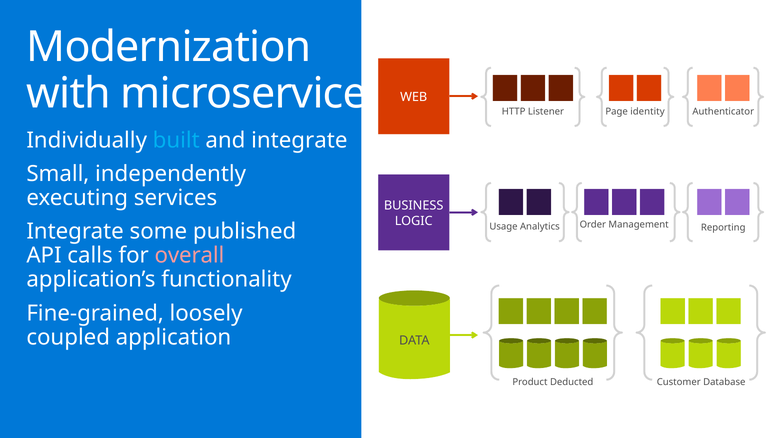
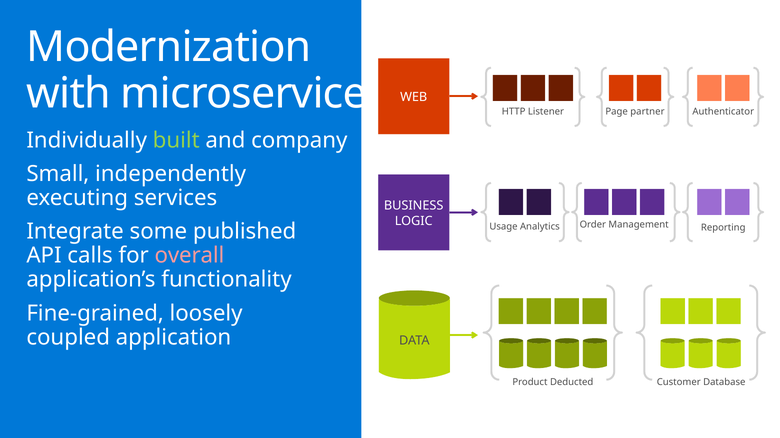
identity: identity -> partner (647, 112)
built colour: light blue -> light green (176, 140)
and integrate: integrate -> company (299, 140)
